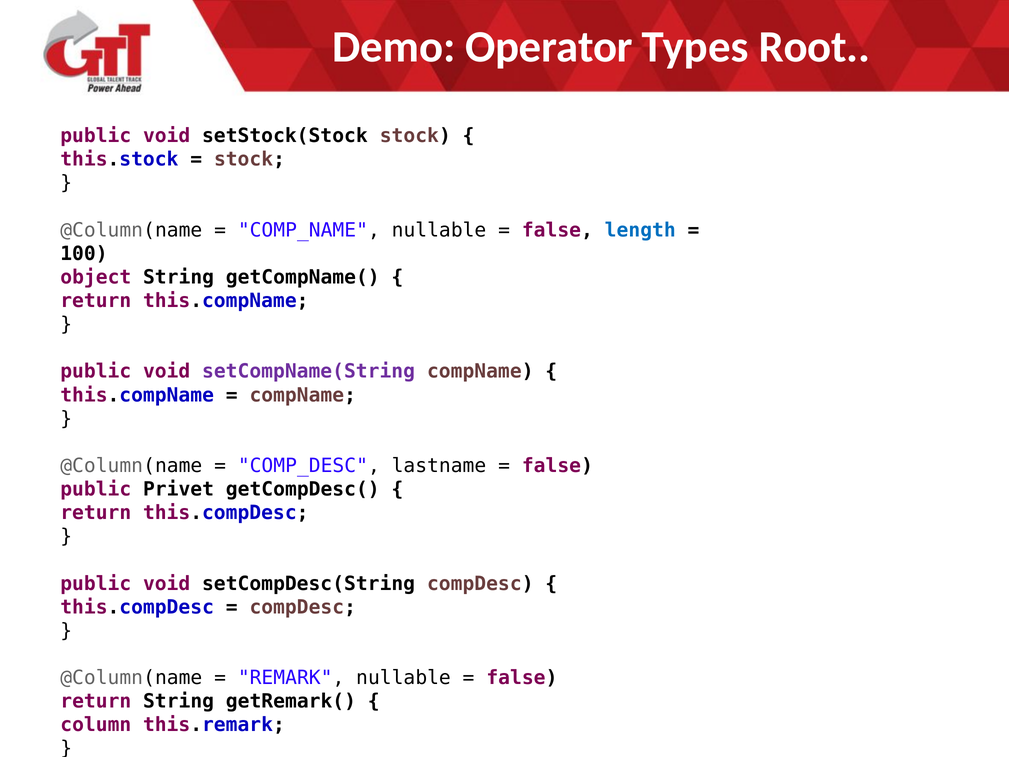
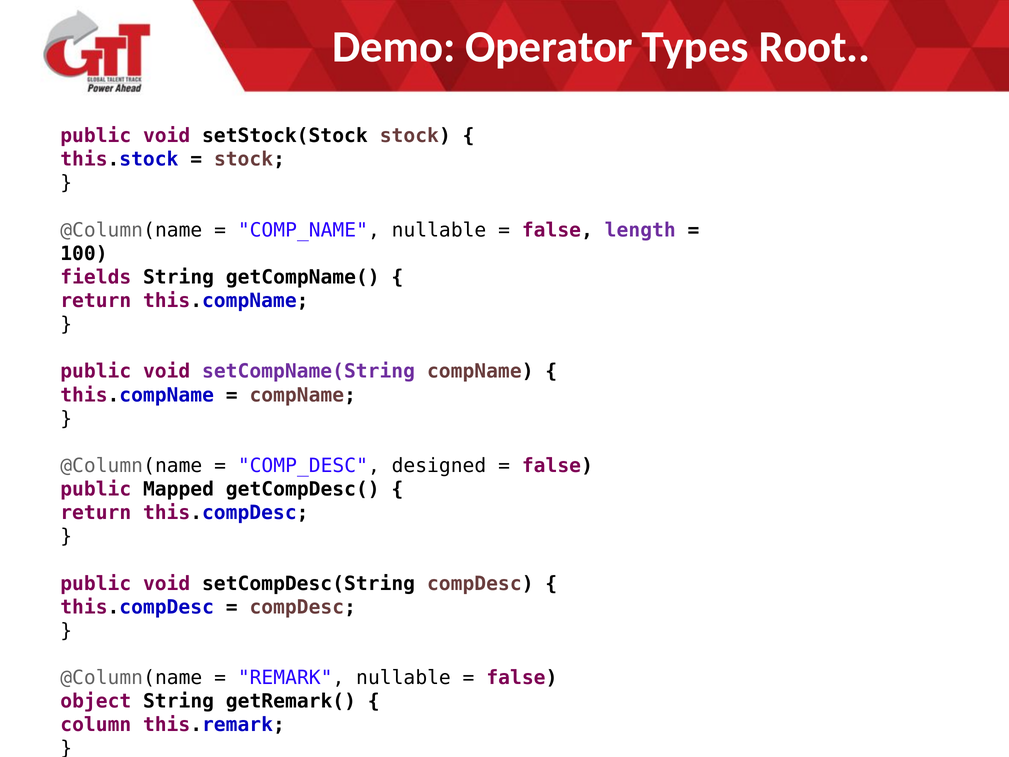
length colour: blue -> purple (640, 230)
object: object -> fields (96, 277)
lastname: lastname -> designed (439, 466)
Privet: Privet -> Mapped (179, 489)
return: return -> object (96, 701)
